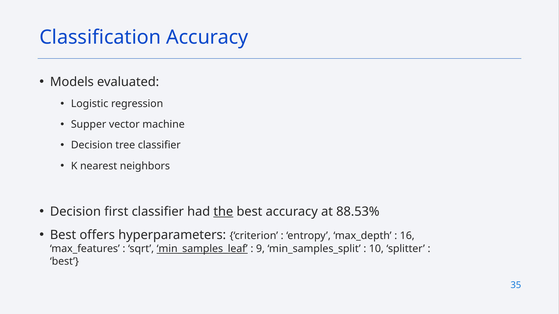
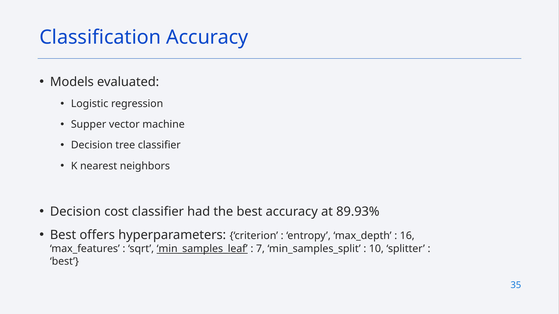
first: first -> cost (116, 212)
the underline: present -> none (223, 212)
88.53%: 88.53% -> 89.93% (358, 212)
9: 9 -> 7 (260, 249)
